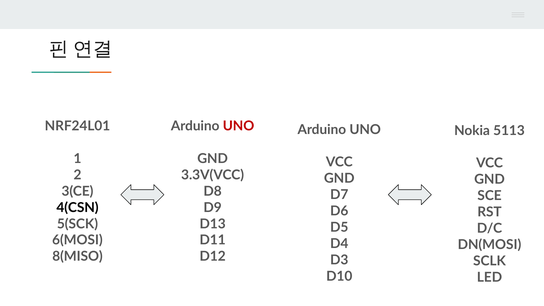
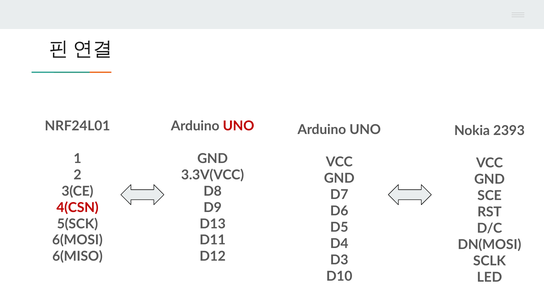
5113: 5113 -> 2393 (509, 131)
4(CSN colour: black -> red (77, 208)
8(MISO: 8(MISO -> 6(MISO (77, 257)
